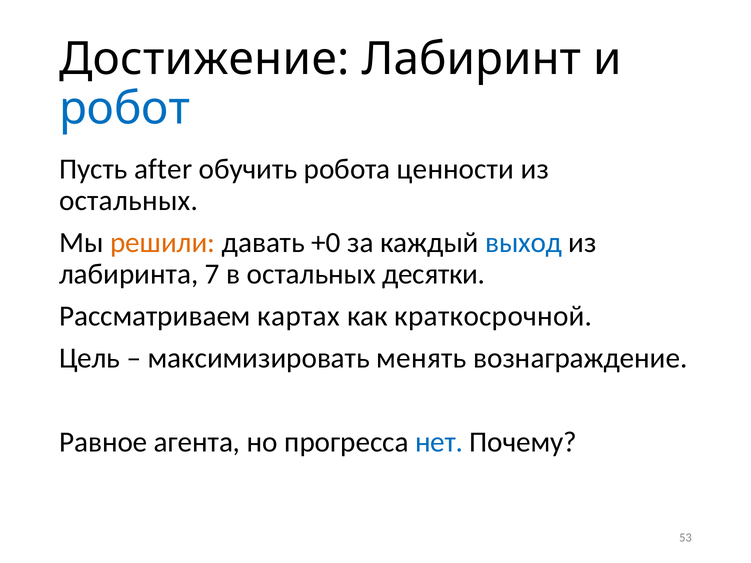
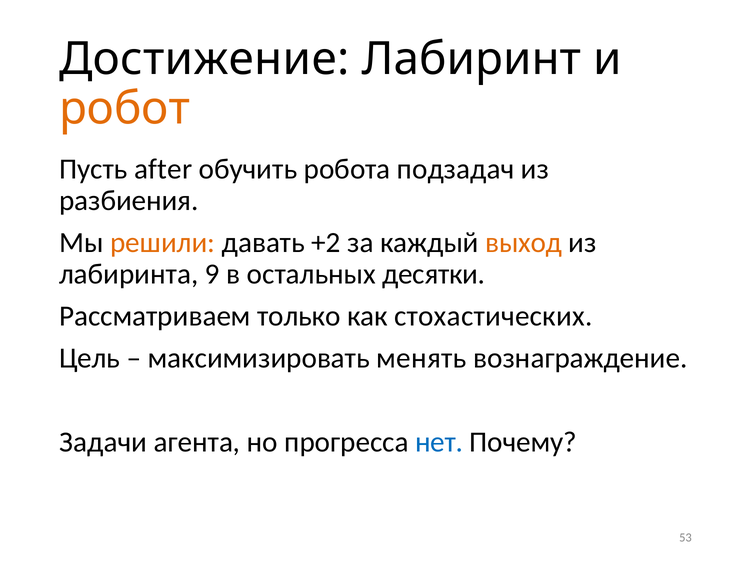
робот colour: blue -> orange (125, 109)
ценности: ценности -> подзадач (456, 169)
остальных: остальных -> разбиения (129, 201)
+0: +0 -> +2 (326, 243)
выход colour: blue -> orange (524, 243)
7: 7 -> 9 (212, 274)
картах: картах -> только (299, 316)
краткосрочной: краткосрочной -> стохастических (493, 316)
Равное: Равное -> Задачи (103, 442)
